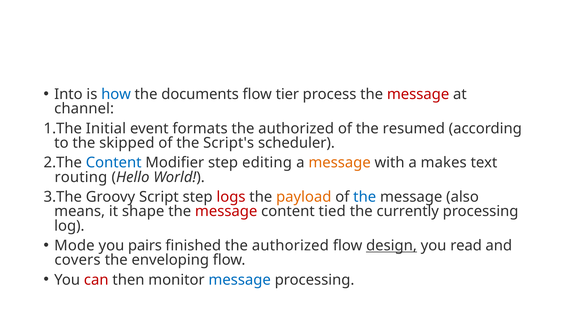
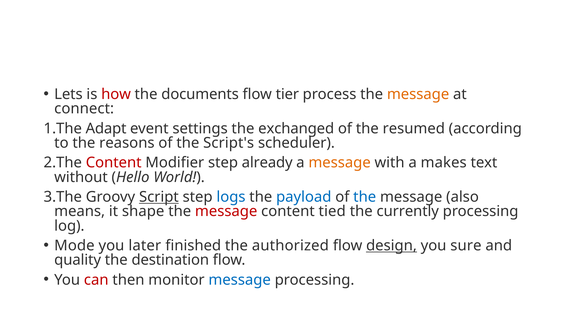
Into: Into -> Lets (68, 94)
how colour: blue -> red (116, 94)
message colour: red -> orange (418, 94)
channel: channel -> connect (84, 109)
Initial: Initial -> Adapt (106, 129)
formats: formats -> settings (200, 129)
authorized: authorized -> exchanged (296, 129)
skipped: skipped -> reasons (127, 143)
Content colour: blue -> red (114, 163)
editing: editing -> already (267, 163)
routing: routing -> without (81, 177)
Script underline: none -> present (159, 197)
logs colour: red -> blue (231, 197)
payload colour: orange -> blue (304, 197)
pairs: pairs -> later (145, 246)
read: read -> sure (466, 246)
covers: covers -> quality (78, 260)
enveloping: enveloping -> destination (170, 260)
